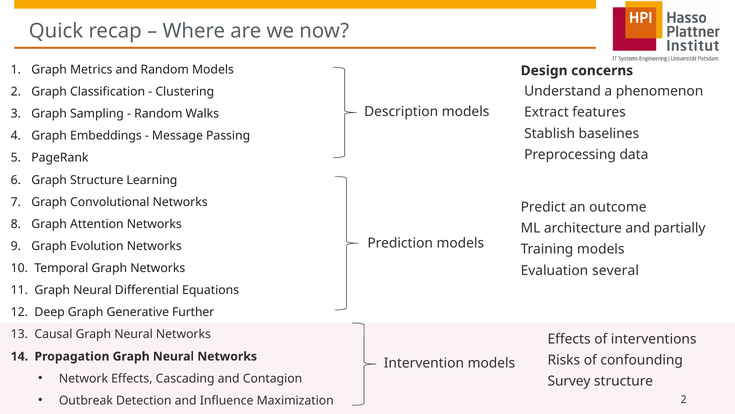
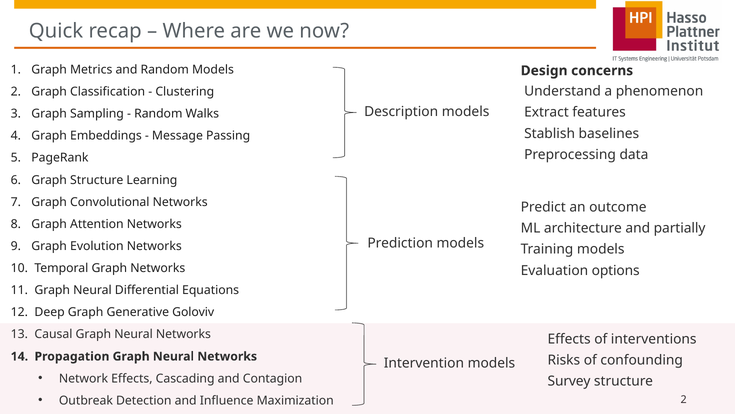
several: several -> options (616, 270)
Further: Further -> Goloviv (193, 312)
